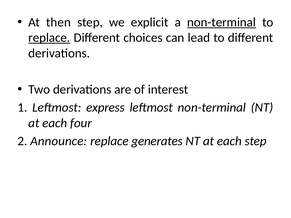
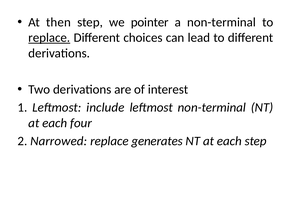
explicit: explicit -> pointer (150, 22)
non-terminal underline: present -> none (222, 22)
express: express -> include (105, 108)
Announce: Announce -> Narrowed (59, 141)
